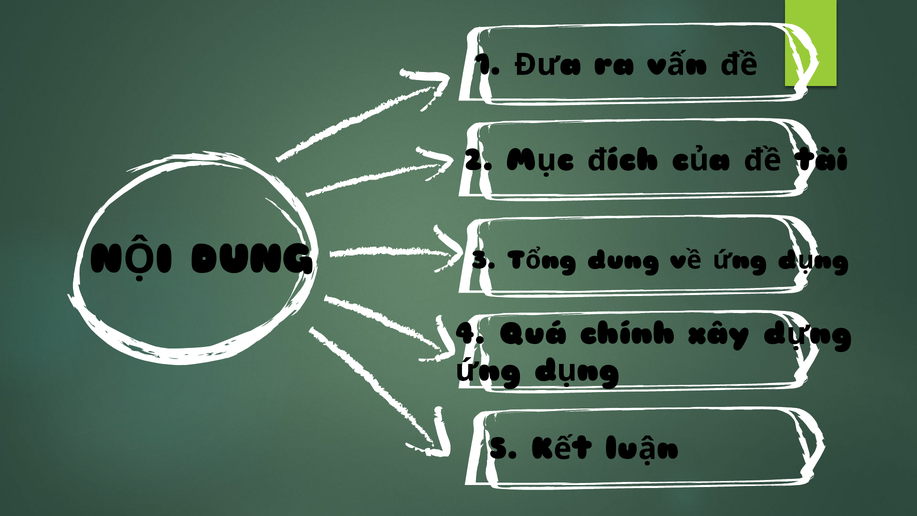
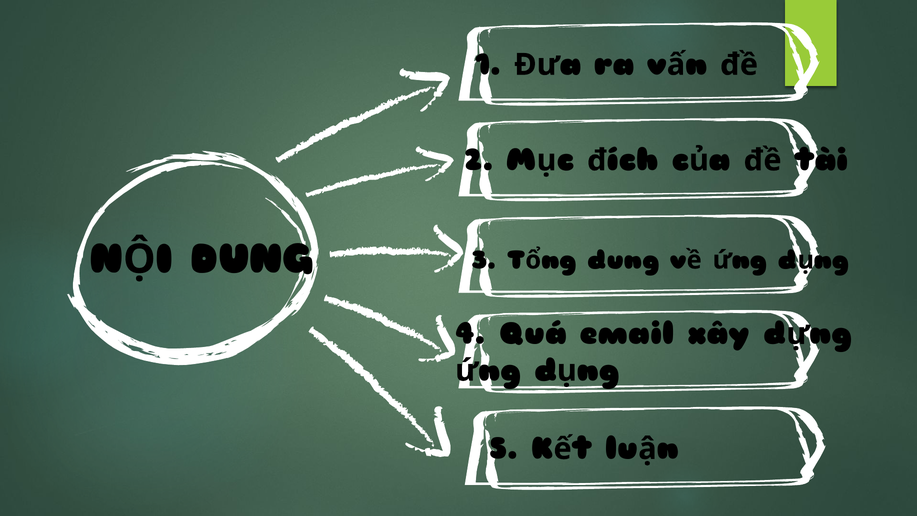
chính: chính -> email (627, 334)
